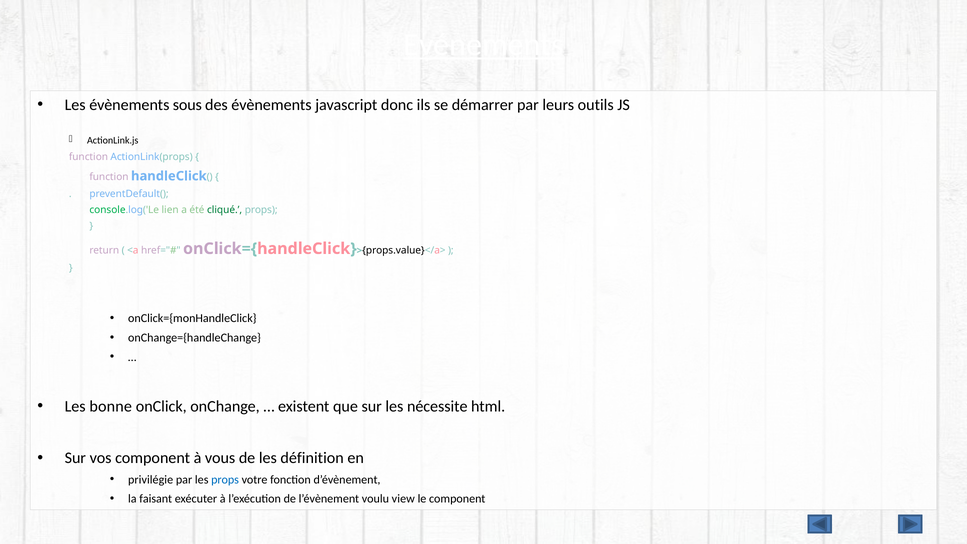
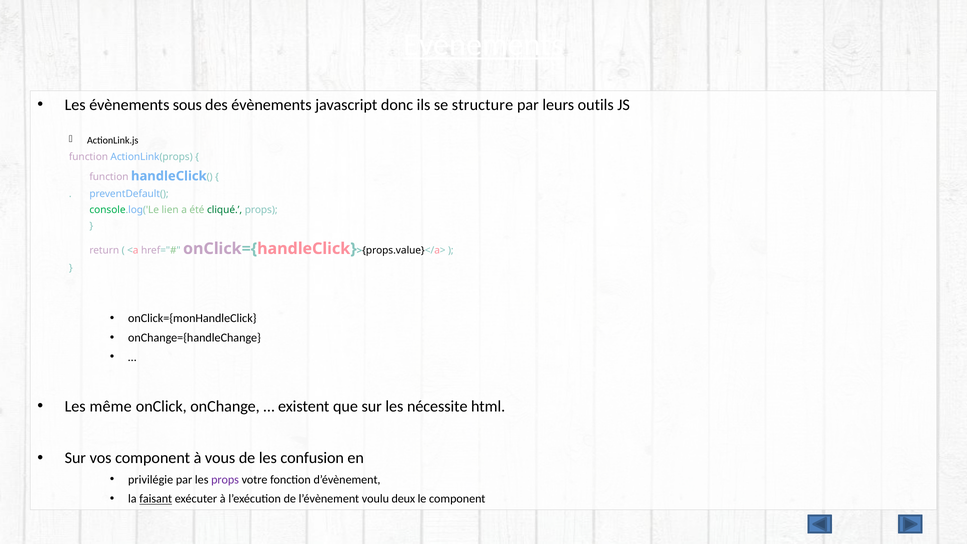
démarrer: démarrer -> structure (482, 105)
bonne: bonne -> même (111, 407)
définition: définition -> confusion (312, 458)
props colour: blue -> purple (225, 480)
faisant underline: none -> present (156, 499)
view: view -> deux (403, 499)
